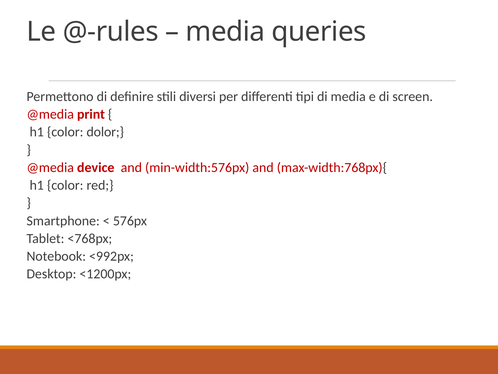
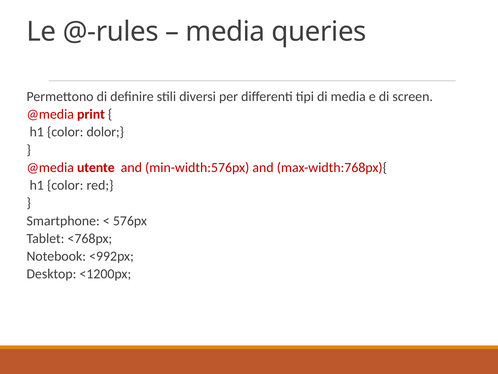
device: device -> utente (96, 167)
